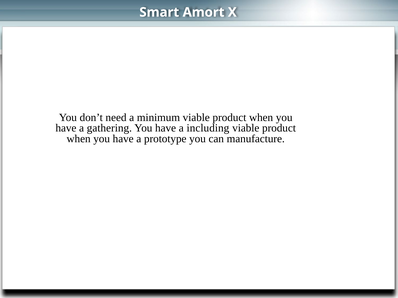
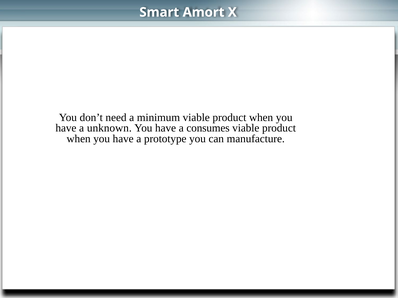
gathering: gathering -> unknown (109, 128)
including: including -> consumes (208, 128)
